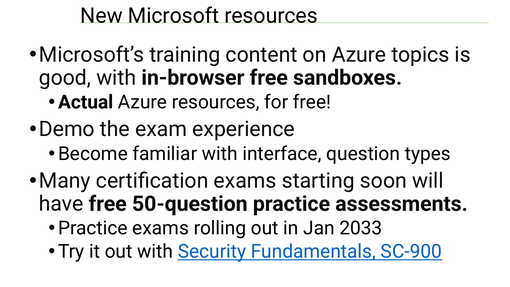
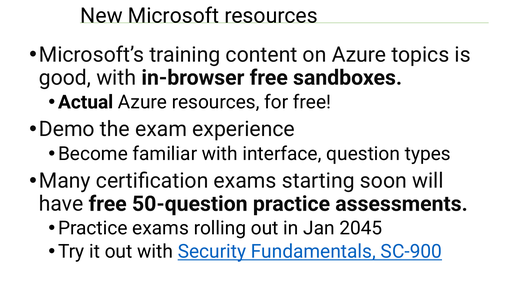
2033: 2033 -> 2045 (361, 228)
